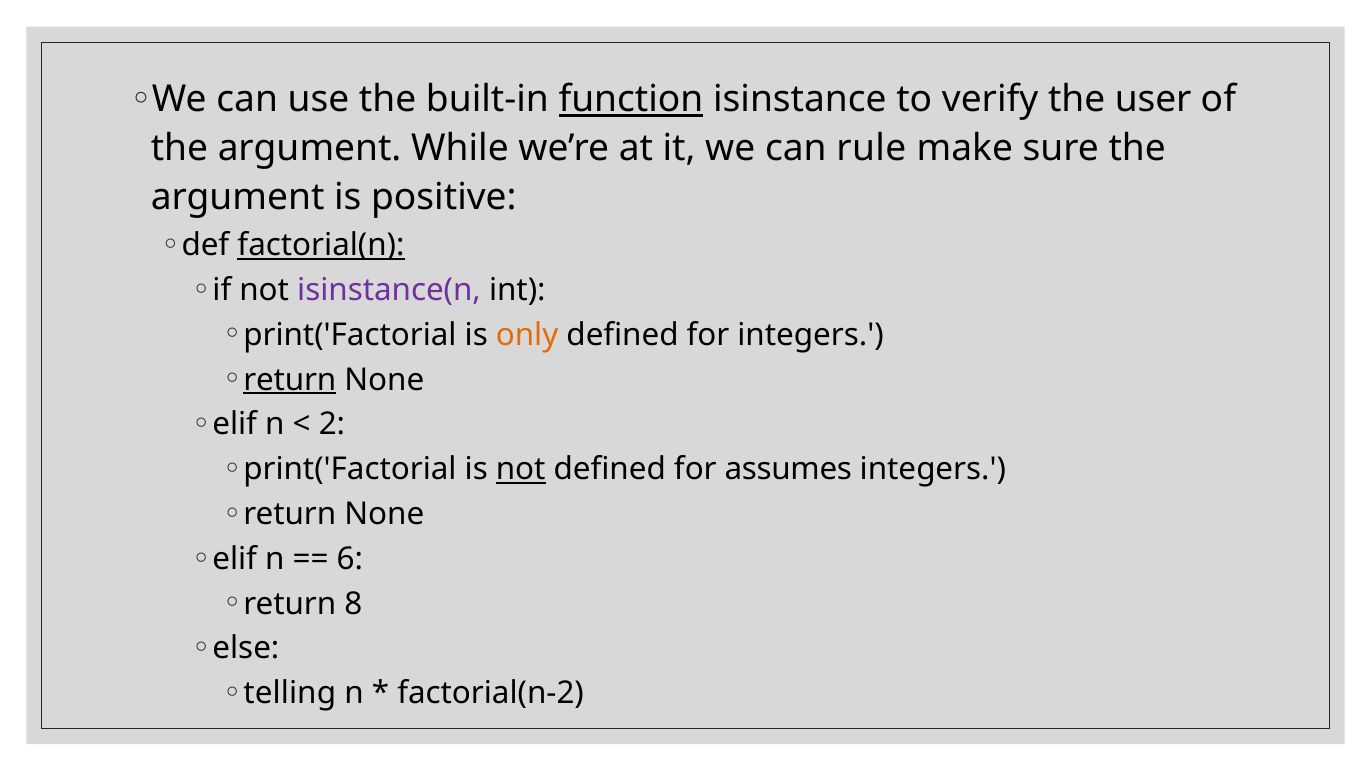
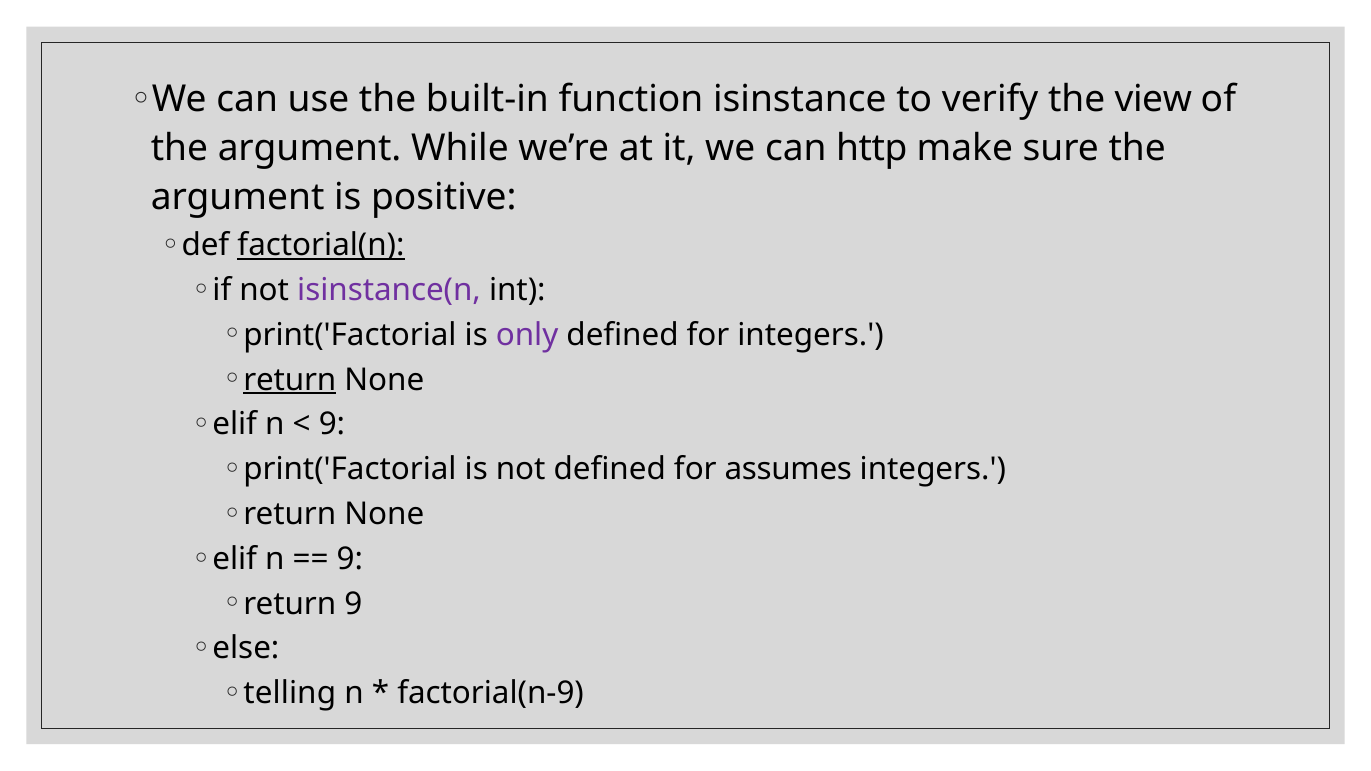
function underline: present -> none (631, 100)
user: user -> view (1153, 100)
rule: rule -> http (872, 149)
only colour: orange -> purple (527, 335)
2: 2 -> 9 (332, 425)
not underline: present -> none (521, 469)
6: 6 -> 9 (350, 559)
return 8: 8 -> 9 (353, 604)
factorial(n-2: factorial(n-2 -> factorial(n-9 (491, 694)
